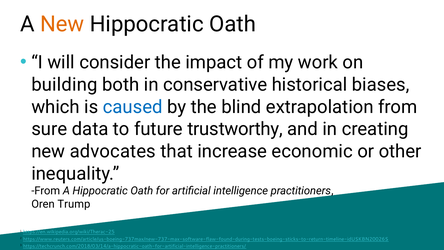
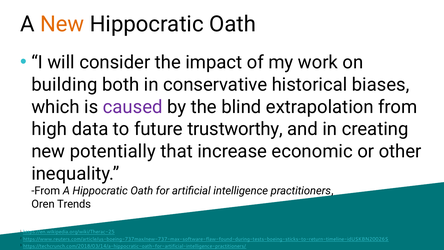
caused colour: blue -> purple (133, 107)
sure: sure -> high (49, 129)
advocates: advocates -> potentially (113, 151)
Trump: Trump -> Trends (74, 204)
